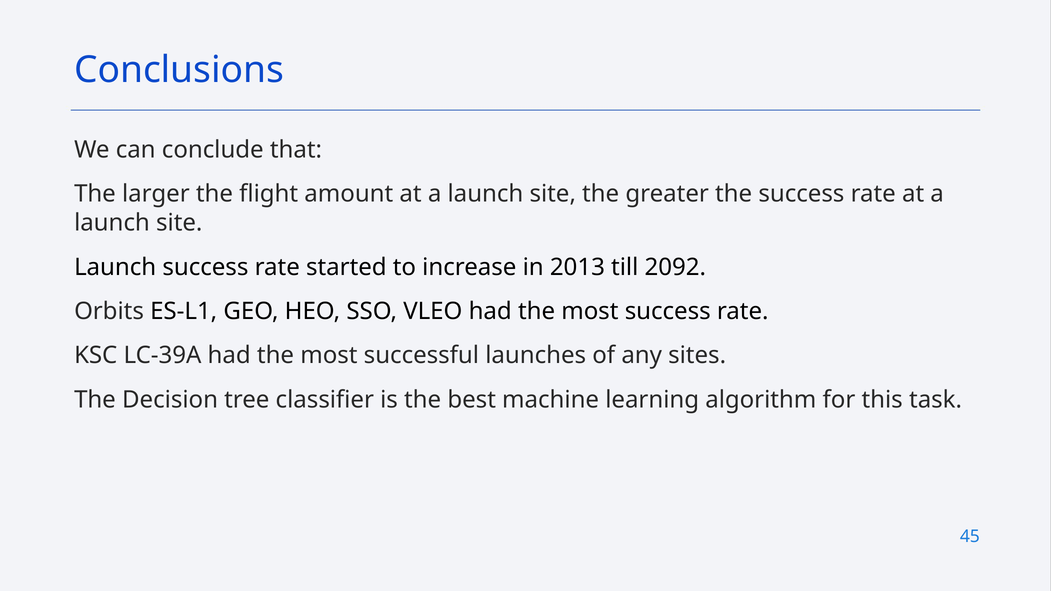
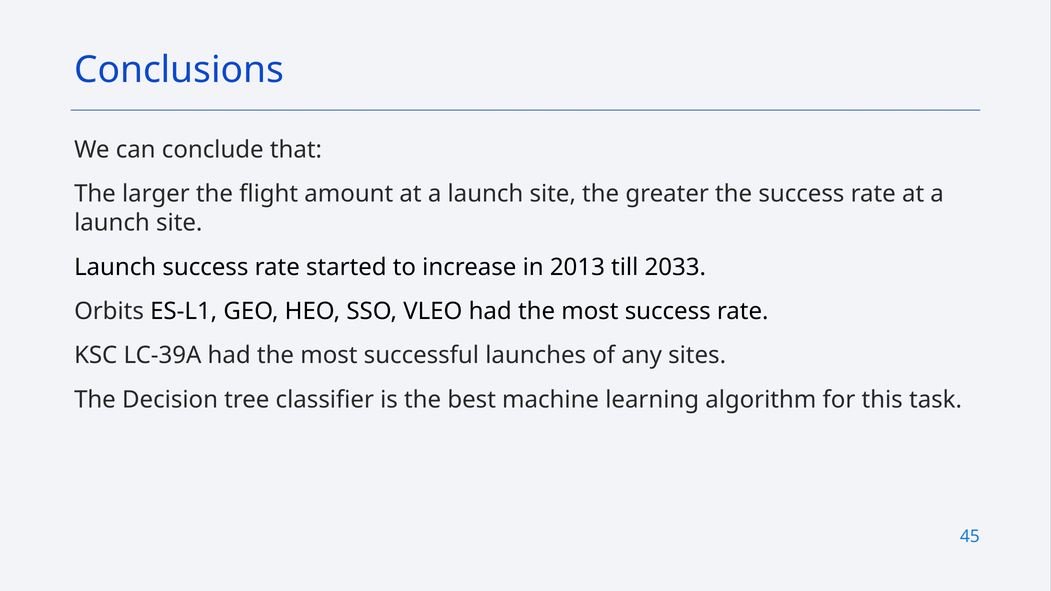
2092: 2092 -> 2033 (675, 267)
